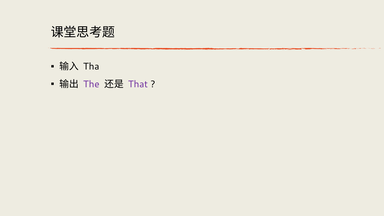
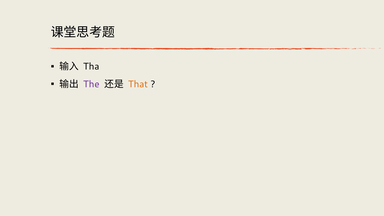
That colour: purple -> orange (138, 84)
